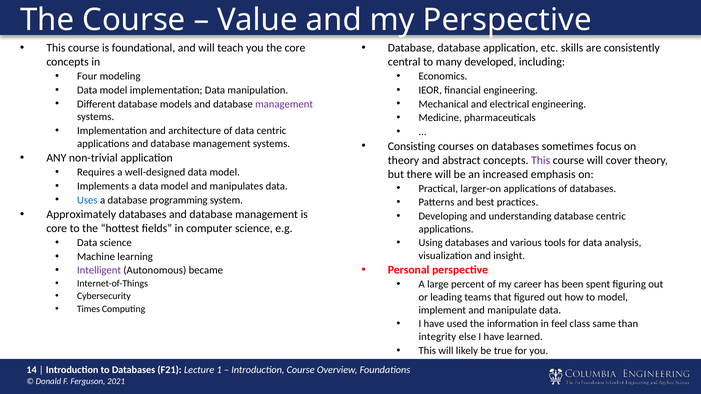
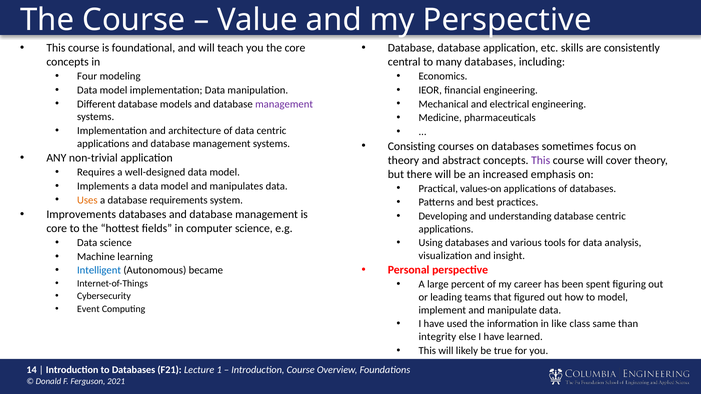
many developed: developed -> databases (490, 62)
larger-on: larger-on -> values-on (481, 189)
Uses colour: blue -> orange (87, 200)
programming: programming -> requirements (179, 200)
Approximately: Approximately -> Improvements (81, 215)
Intelligent colour: purple -> blue (99, 271)
Times: Times -> Event (88, 309)
feel: feel -> like (559, 324)
